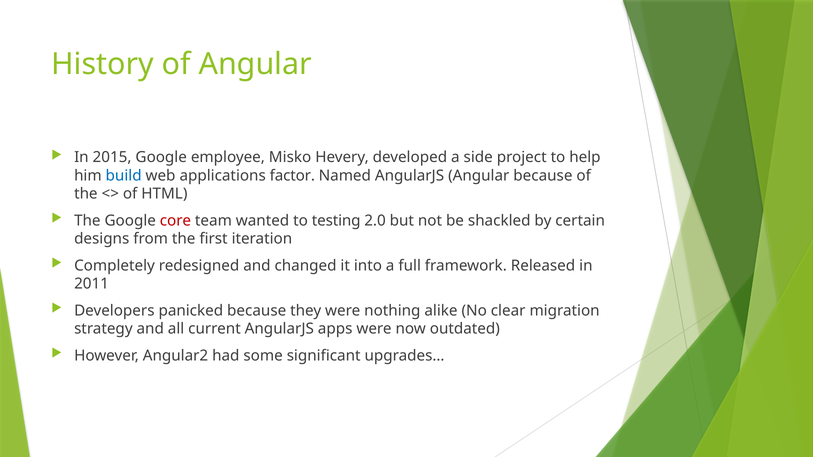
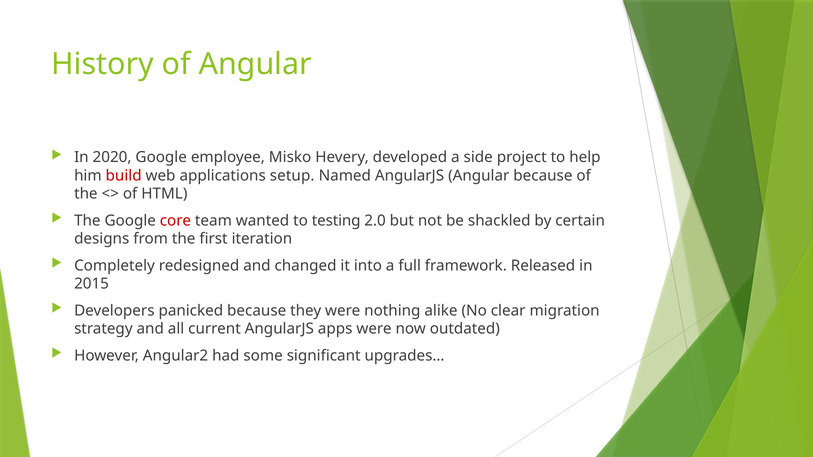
2015: 2015 -> 2020 (112, 157)
build colour: blue -> red (124, 176)
factor: factor -> setup (292, 176)
2011: 2011 -> 2015 (92, 284)
